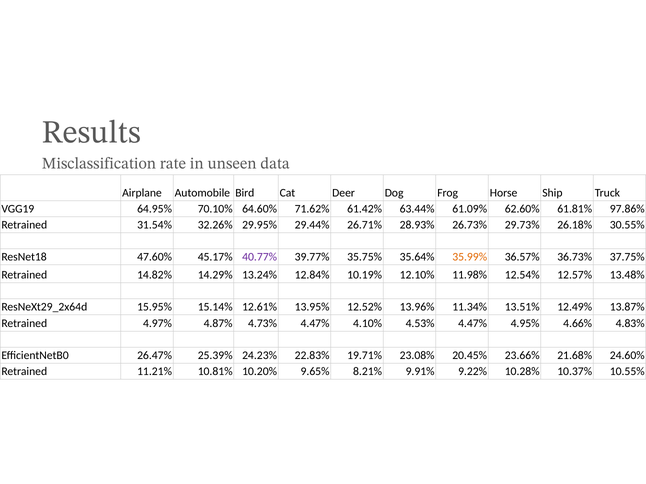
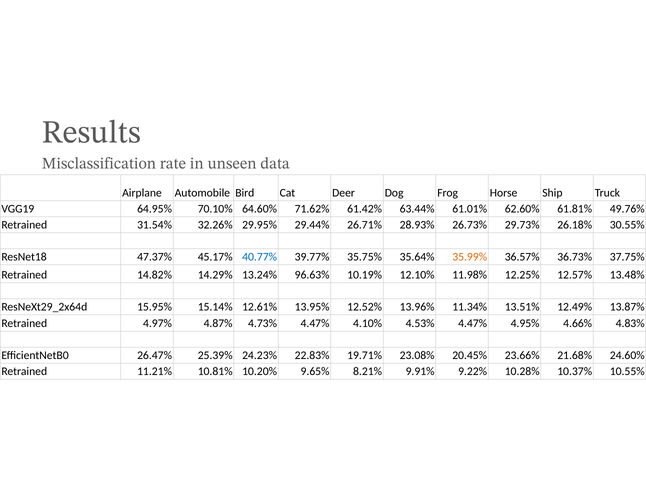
61.09%: 61.09% -> 61.01% (470, 209)
97.86%: 97.86% -> 49.76% (627, 209)
47.60%: 47.60% -> 47.37% (155, 257)
40.77% colour: purple -> blue (260, 257)
12.84%: 12.84% -> 96.63% (312, 275)
12.54%: 12.54% -> 12.25% (522, 275)
